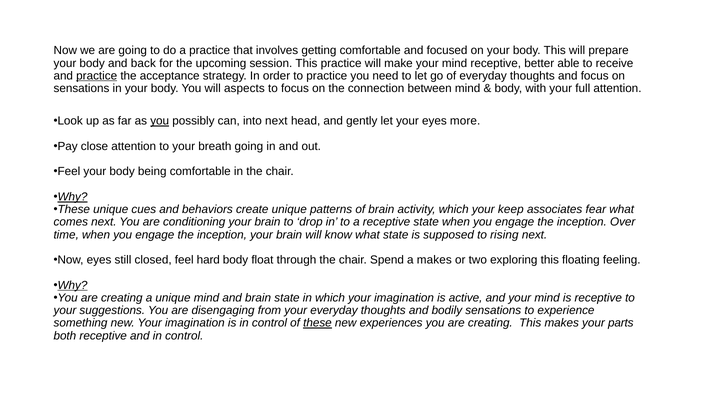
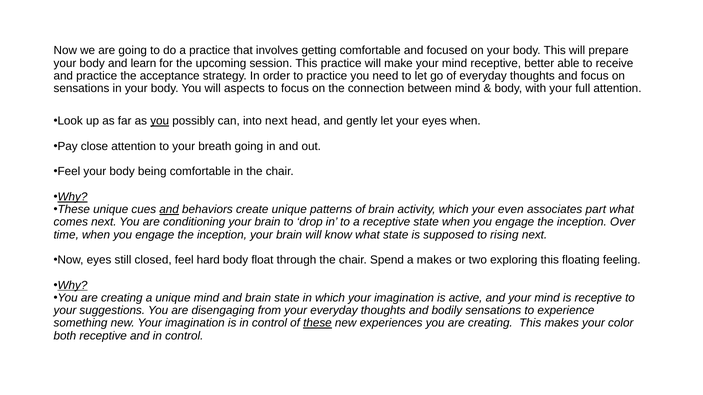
back: back -> learn (143, 63)
practice underline: present -> none (97, 76)
eyes more: more -> when (465, 121)
and underline: none -> present (169, 210)
keep: keep -> even (511, 210)
fear: fear -> part (596, 210)
parts: parts -> color (621, 323)
